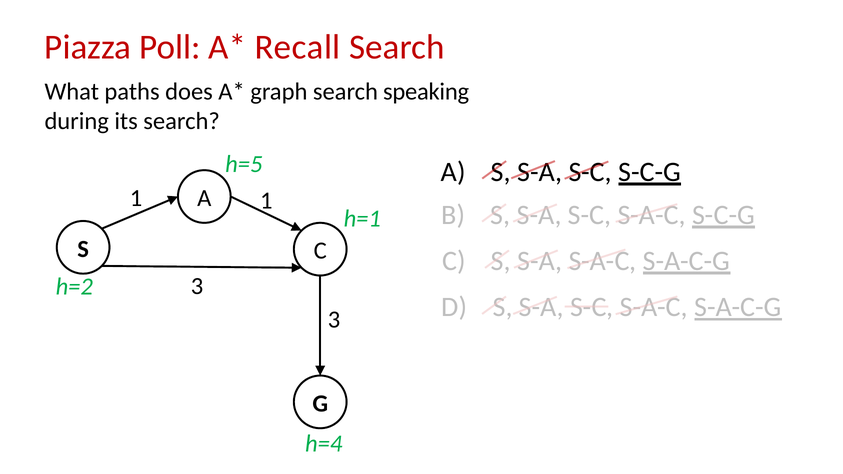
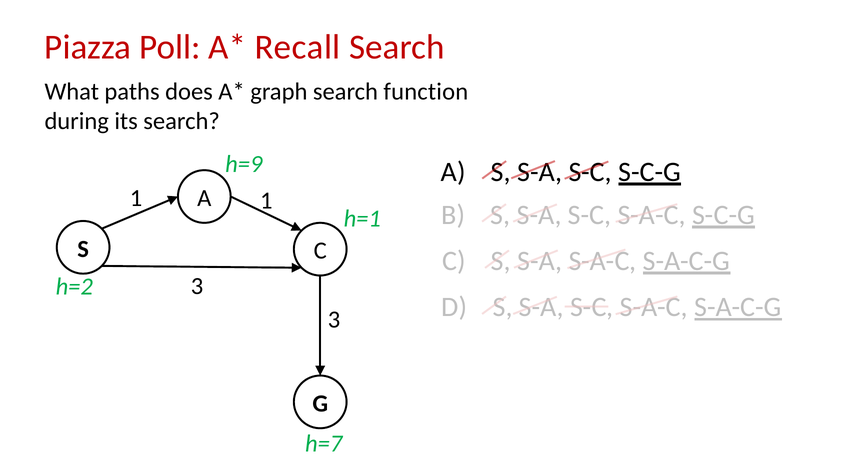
speaking: speaking -> function (426, 92)
h=5: h=5 -> h=9 (244, 164)
h=4: h=4 -> h=7 (324, 444)
